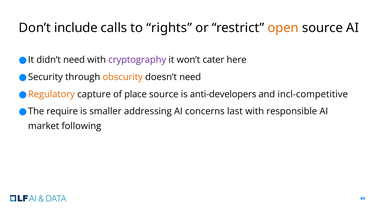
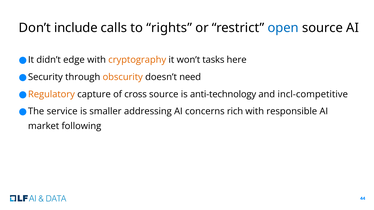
open colour: orange -> blue (283, 28)
didn’t need: need -> edge (74, 60)
cryptography colour: purple -> orange (137, 60)
cater: cater -> tasks (213, 60)
place: place -> cross (136, 94)
anti-developers: anti-developers -> anti-technology (223, 94)
require: require -> service (62, 112)
last: last -> rich (235, 112)
